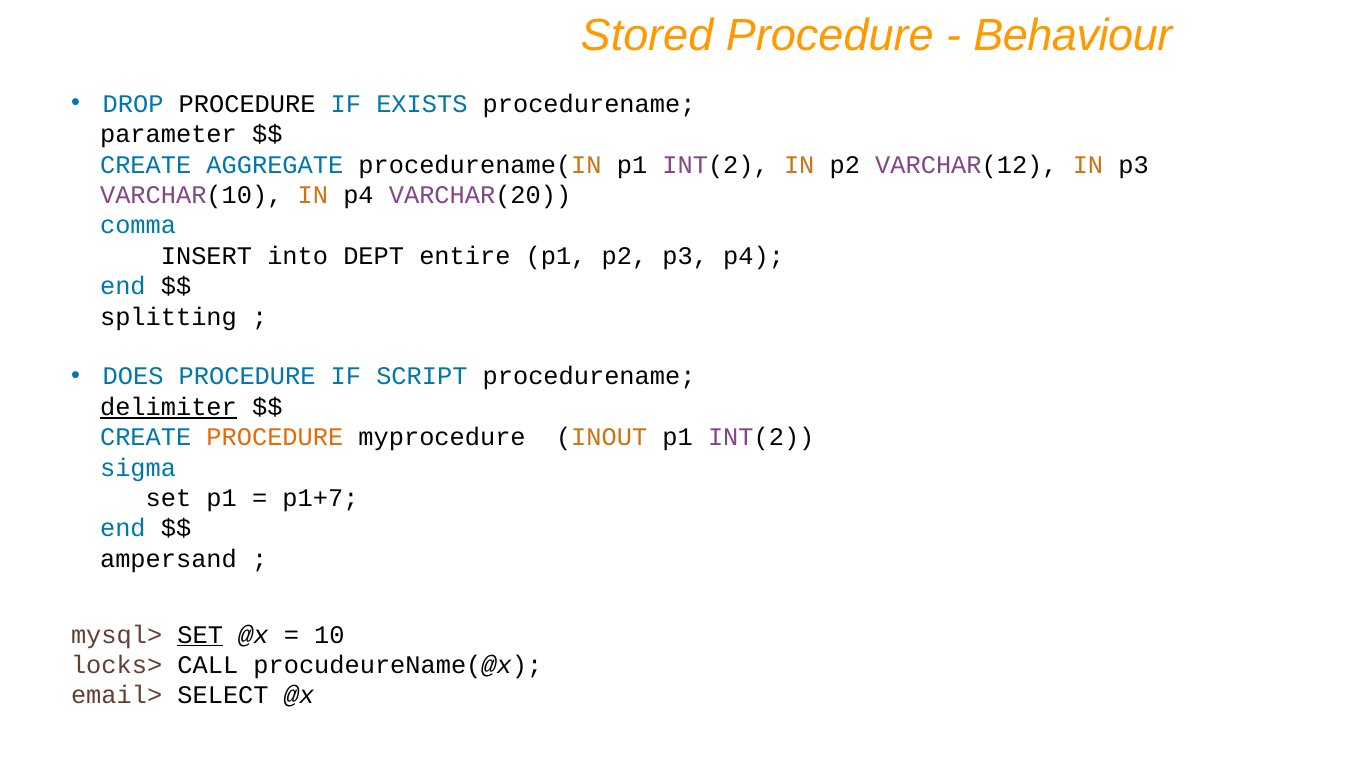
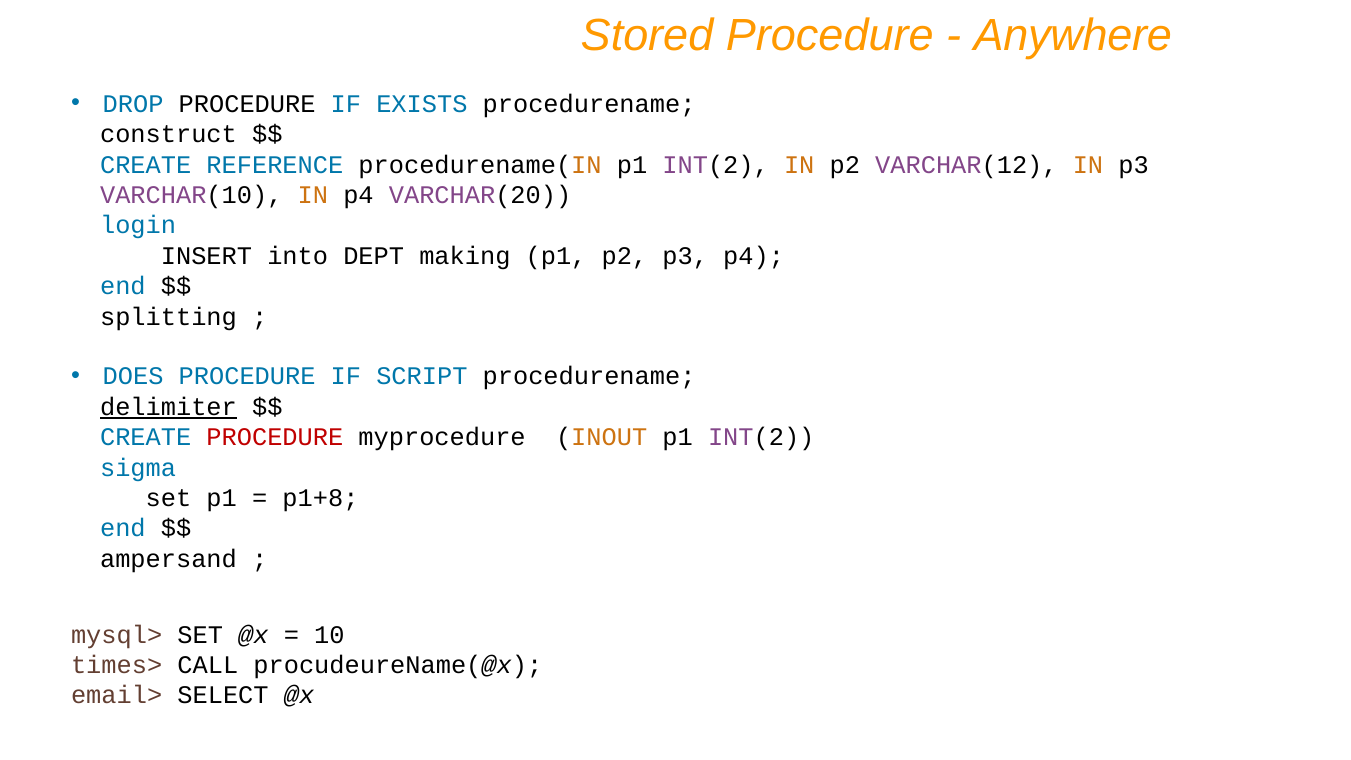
Behaviour: Behaviour -> Anywhere (1073, 35)
parameter: parameter -> construct (168, 134)
AGGREGATE: AGGREGATE -> REFERENCE (275, 165)
comma: comma -> login (138, 225)
entire: entire -> making (465, 256)
PROCEDURE colour: orange -> red (275, 437)
p1+7: p1+7 -> p1+8 (320, 498)
SET underline: present -> none (200, 635)
locks>: locks> -> times> (117, 665)
